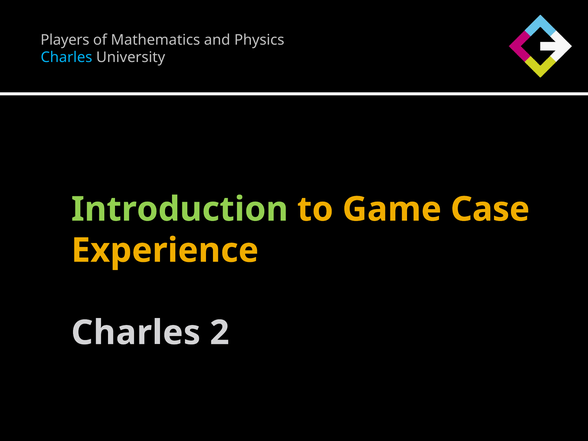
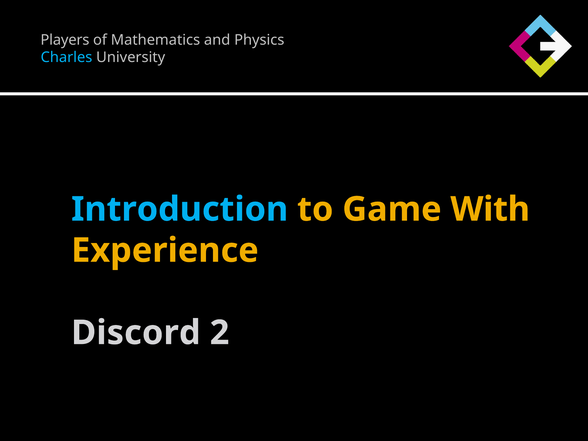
Introduction colour: light green -> light blue (180, 209)
Case: Case -> With (490, 209)
Charles: Charles -> Discord (136, 333)
